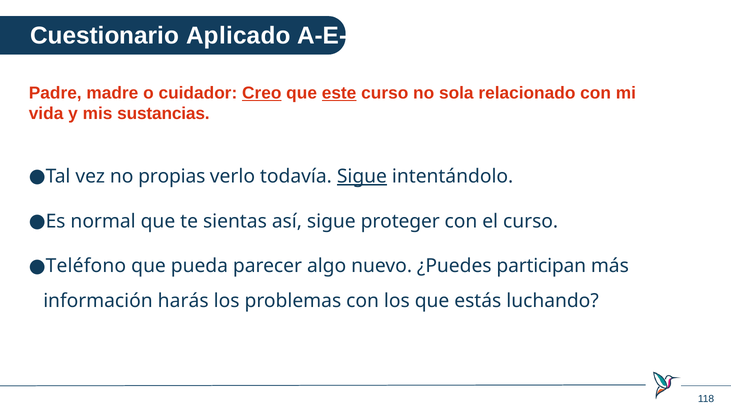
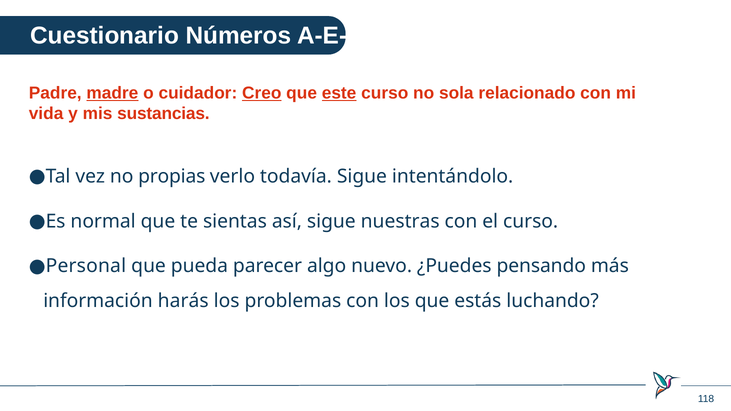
Aplicado: Aplicado -> Números (238, 36)
madre underline: none -> present (112, 93)
Sigue underline: present -> none (362, 176)
proteger: proteger -> nuestras (400, 221)
Teléfono: Teléfono -> Personal (86, 266)
participan: participan -> pensando (541, 266)
